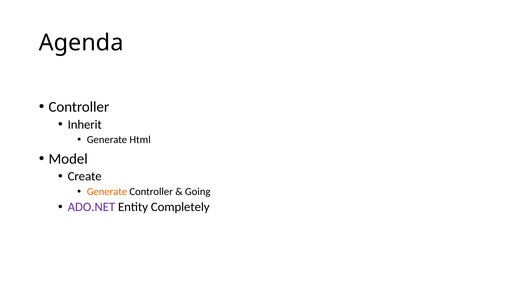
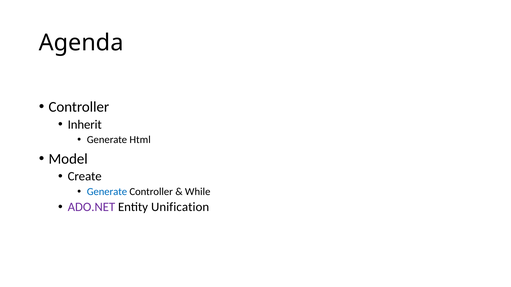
Generate colour: orange -> blue (107, 192)
Going: Going -> While (198, 192)
Completely: Completely -> Unification (180, 207)
